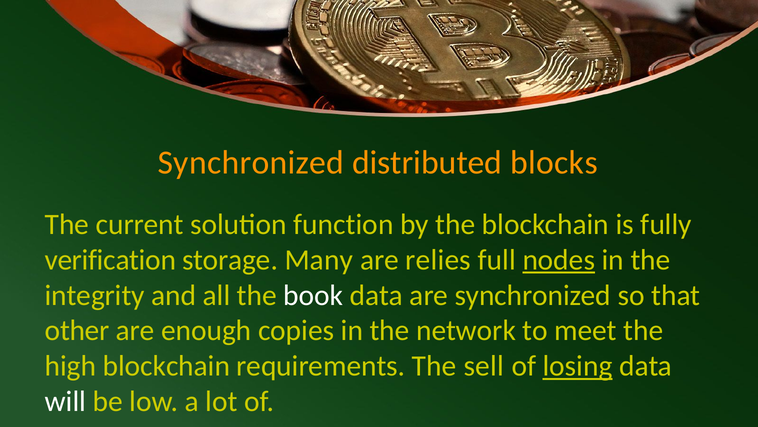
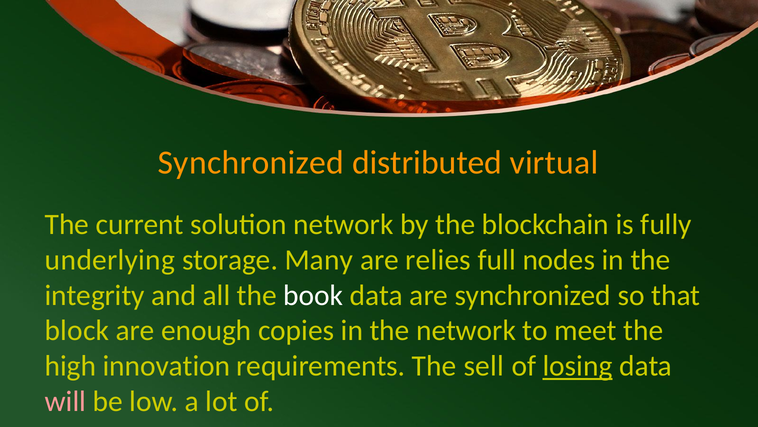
blocks: blocks -> virtual (554, 162)
solution function: function -> network (343, 224)
verification: verification -> underlying (110, 259)
nodes underline: present -> none (559, 259)
other: other -> block (77, 330)
high blockchain: blockchain -> innovation (166, 366)
will colour: white -> pink (65, 401)
